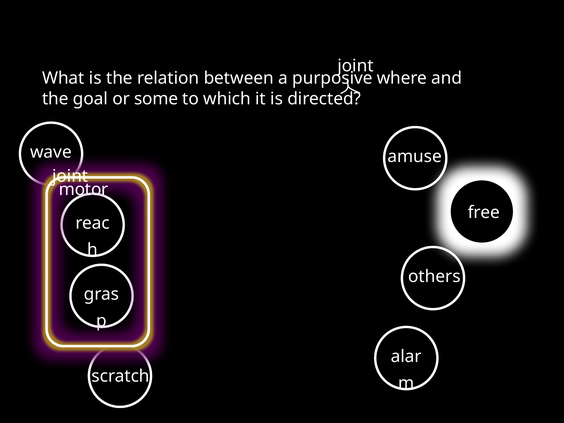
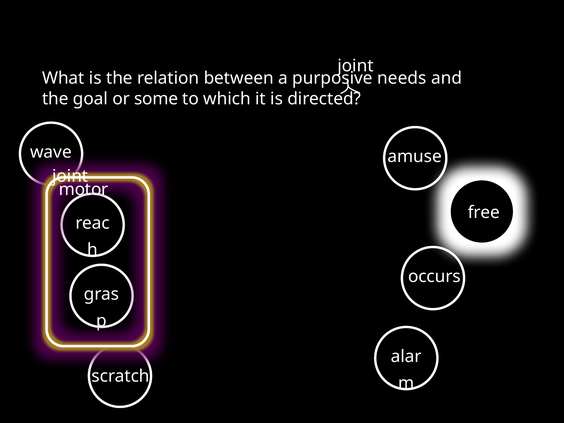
where: where -> needs (402, 78)
others: others -> occurs (434, 277)
